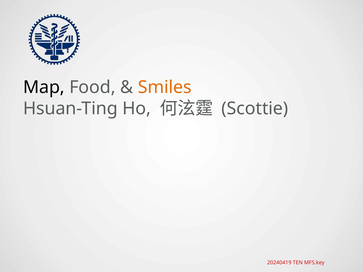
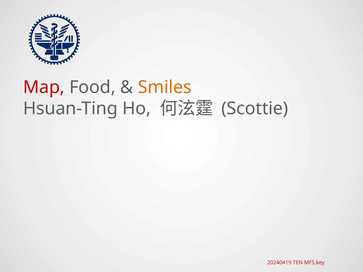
Map colour: black -> red (44, 87)
